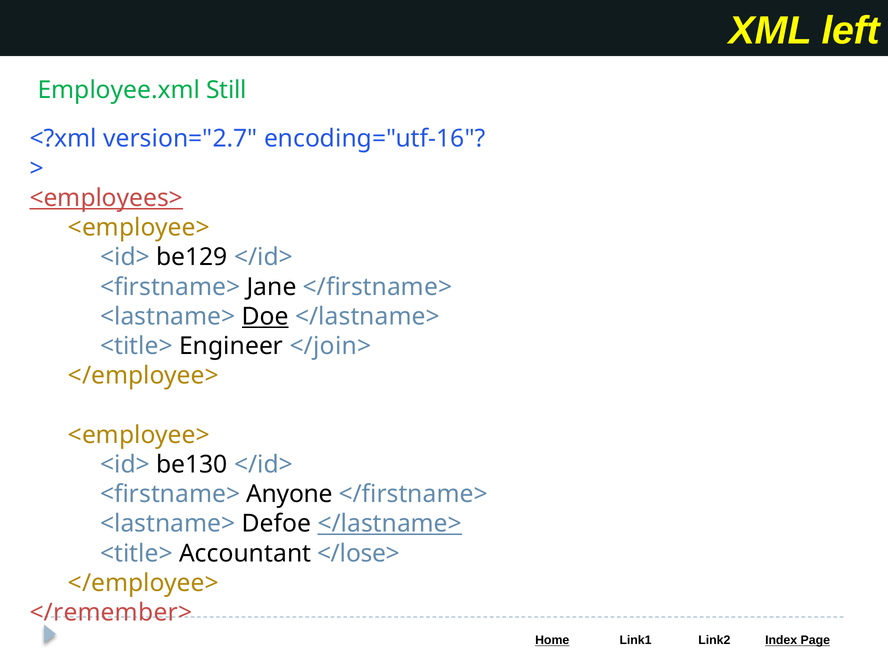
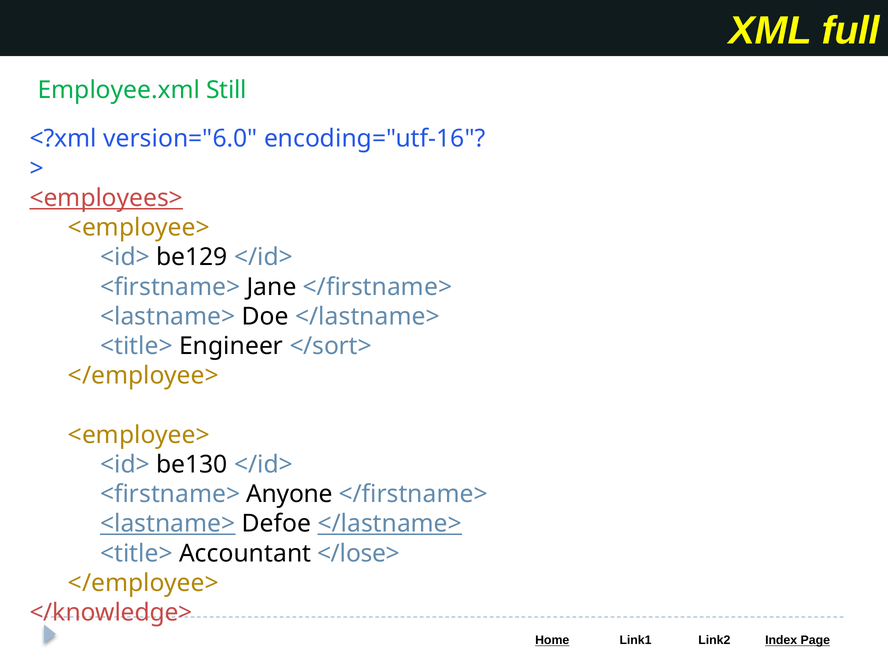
left: left -> full (851, 31)
version="2.7: version="2.7 -> version="6.0 (180, 139)
Doe underline: present -> none (265, 316)
</join>: </join> -> </sort> (331, 346)
<lastname> underline: none -> present (168, 524)
</remember>: </remember> -> </knowledge> (111, 613)
